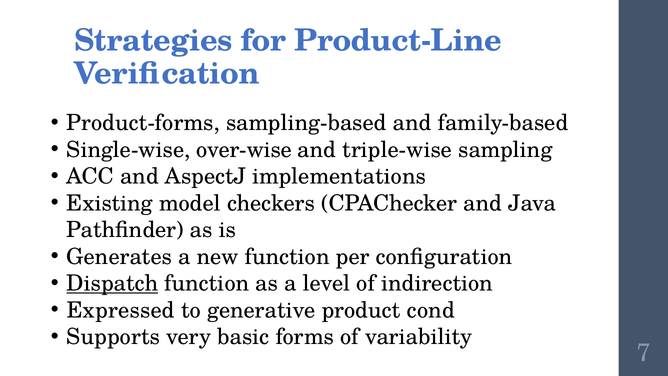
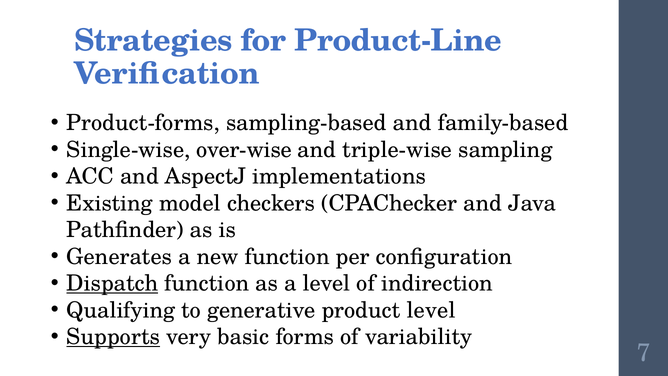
Expressed: Expressed -> Qualifying (121, 310)
product cond: cond -> level (431, 310)
Supports underline: none -> present (113, 337)
